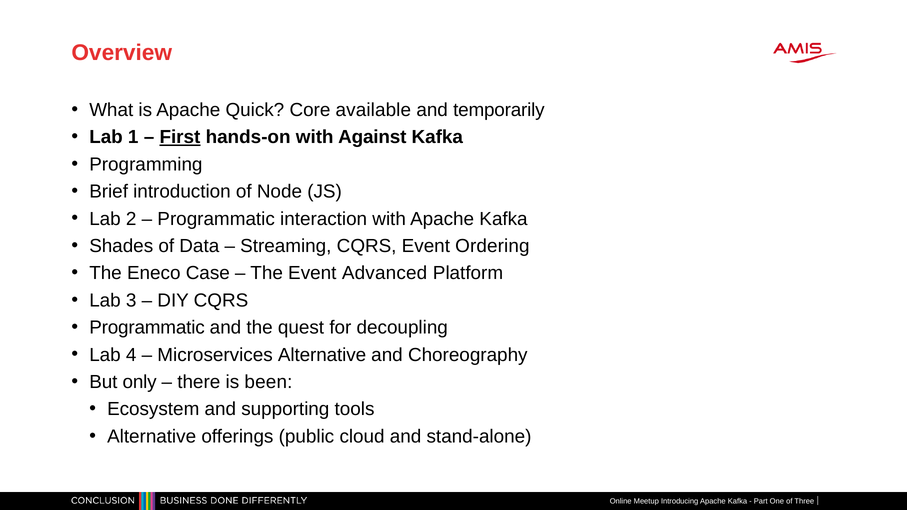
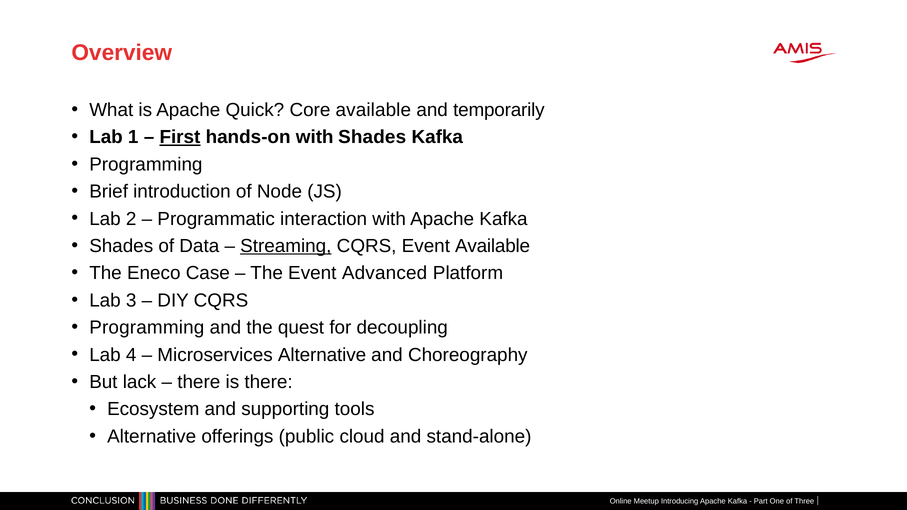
with Against: Against -> Shades (372, 137)
Streaming underline: none -> present (286, 246)
Event Ordering: Ordering -> Available (493, 246)
Programmatic: Programmatic -> Programming (147, 328)
only: only -> lack (140, 382)
is been: been -> there (269, 382)
